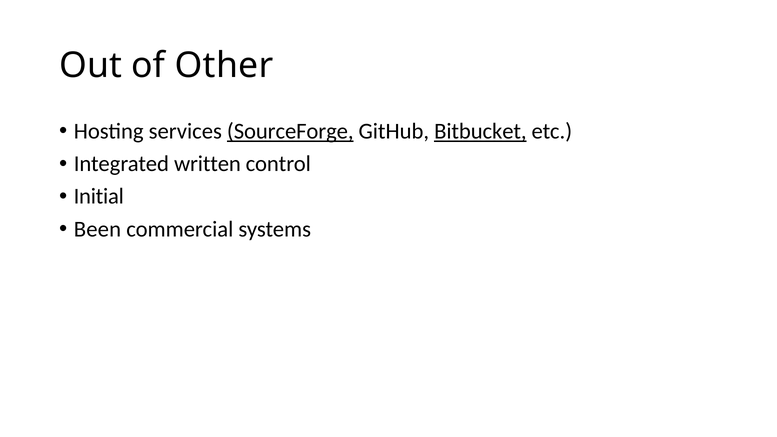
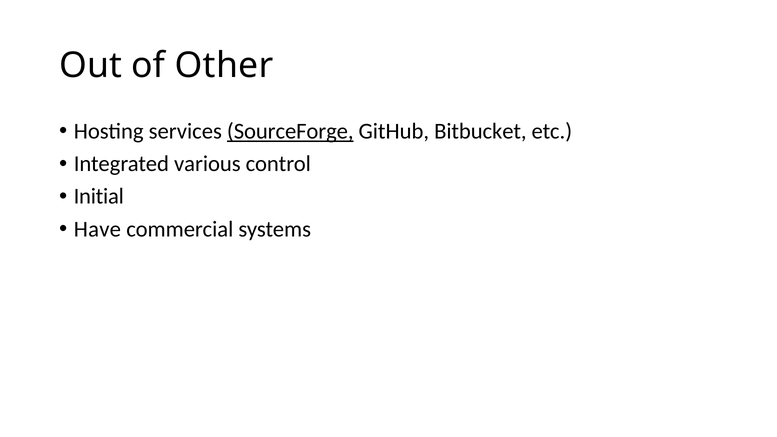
Bitbucket underline: present -> none (480, 131)
written: written -> various (207, 164)
Been: Been -> Have (97, 229)
